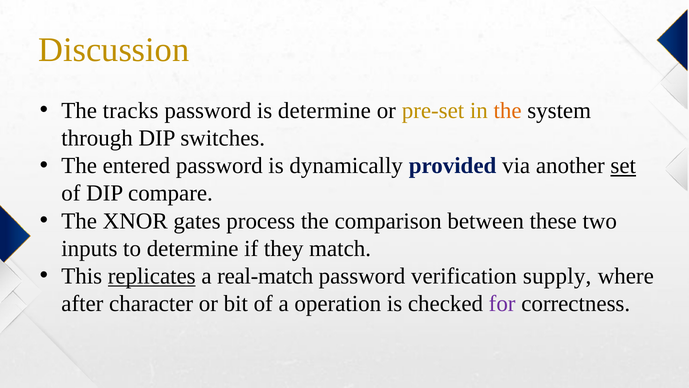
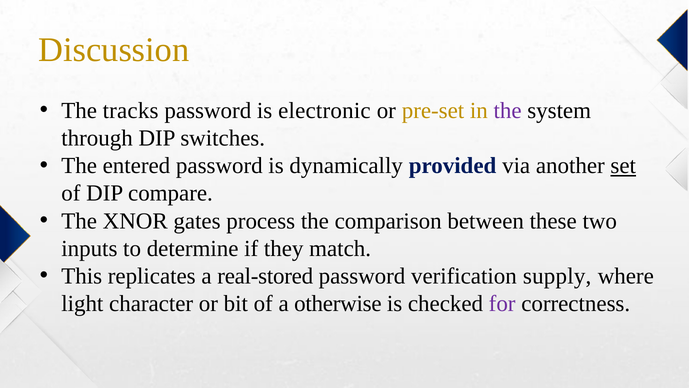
is determine: determine -> electronic (324, 110)
the colour: orange -> purple (508, 110)
replicates underline: present -> none (152, 276)
real-match: real-match -> real-stored (265, 276)
after: after -> light (82, 303)
operation: operation -> otherwise (338, 303)
